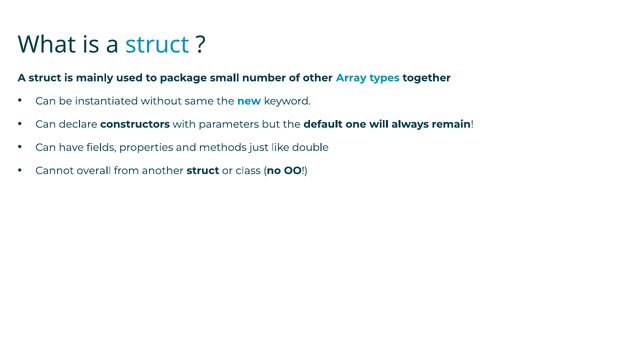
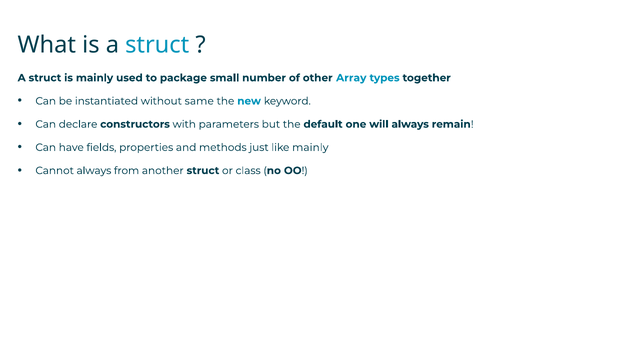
like double: double -> mainly (310, 147)
Cannot overall: overall -> always (94, 171)
